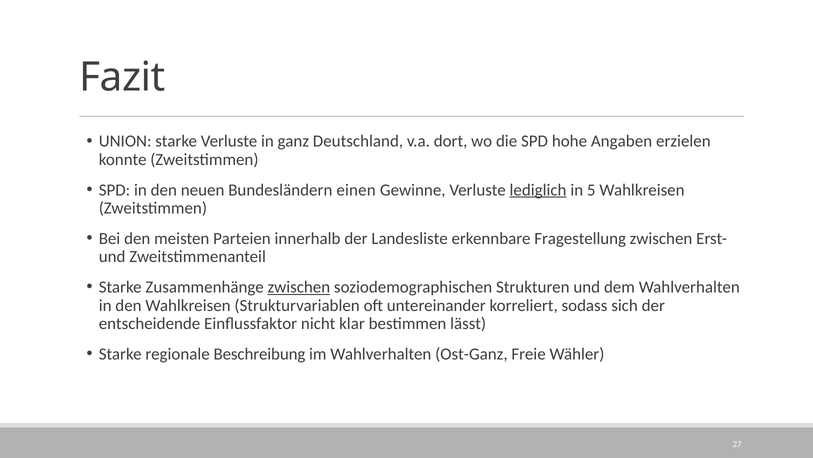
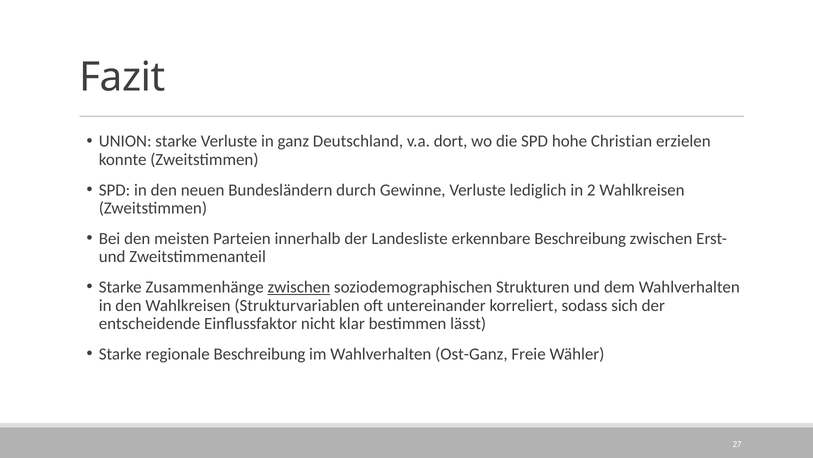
Angaben: Angaben -> Christian (622, 141)
einen: einen -> durch (356, 190)
lediglich underline: present -> none (538, 190)
5: 5 -> 2 (591, 190)
erkennbare Fragestellung: Fragestellung -> Beschreibung (580, 238)
